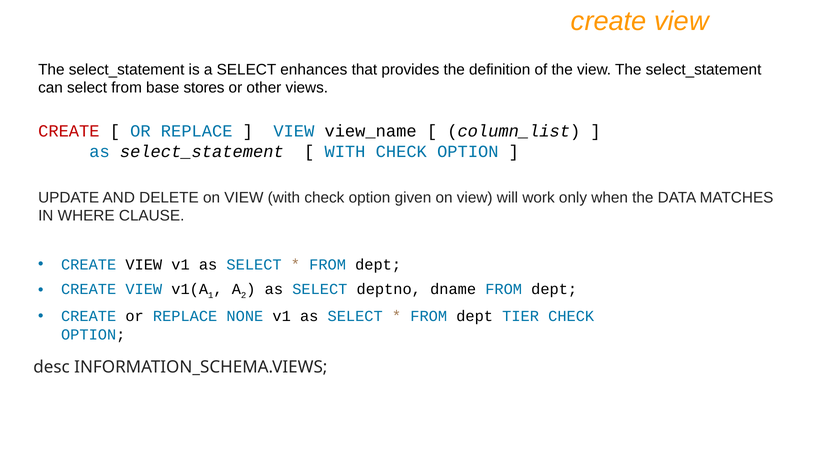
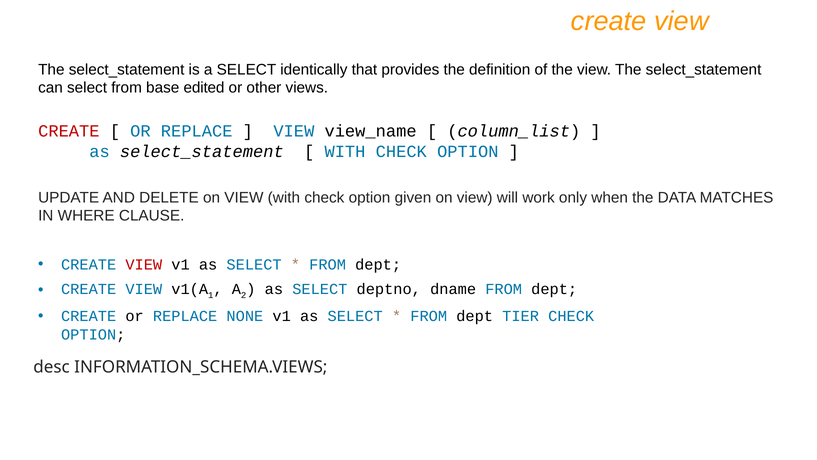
enhances: enhances -> identically (314, 69)
stores: stores -> edited (204, 88)
VIEW colour: black -> red (144, 265)
